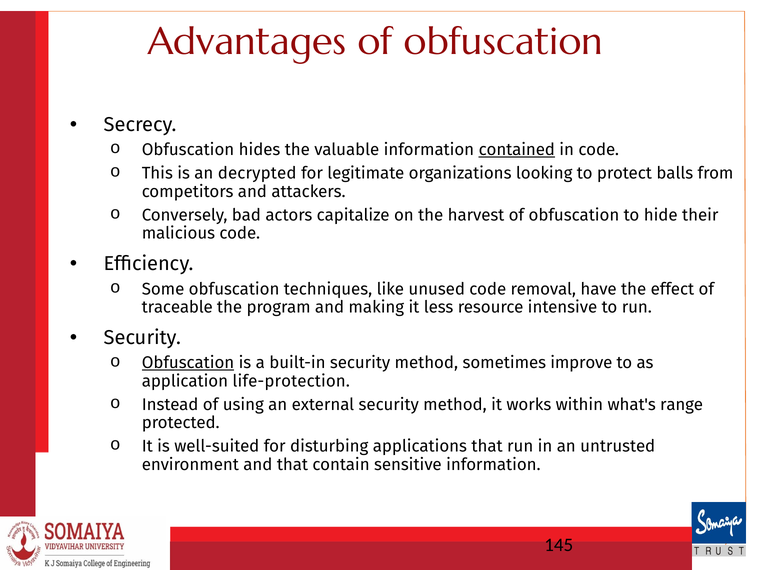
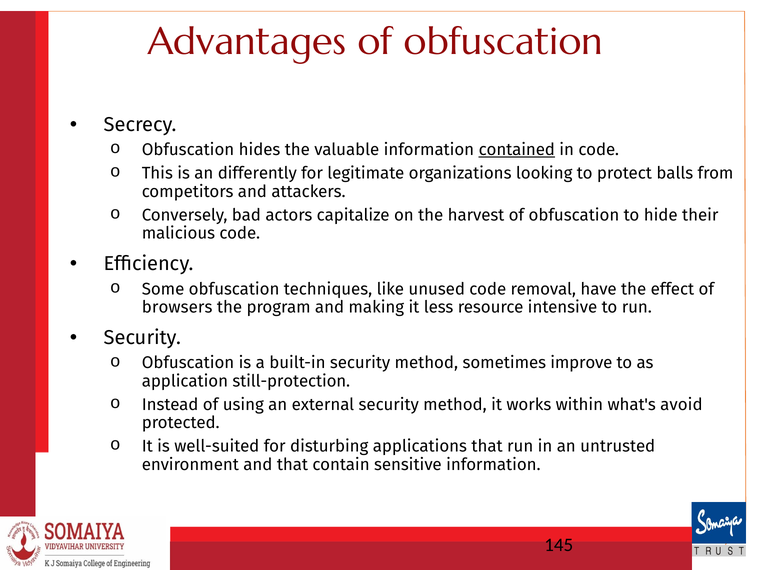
decrypted: decrypted -> differently (257, 173)
traceable: traceable -> browsers (177, 307)
Obfuscation underline: present -> none (188, 363)
life-protection: life-protection -> still-protection (291, 381)
range: range -> avoid (681, 405)
